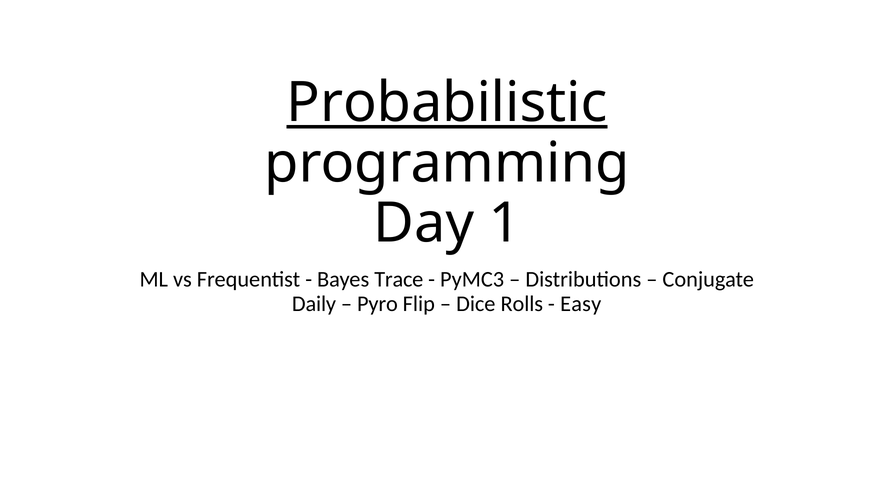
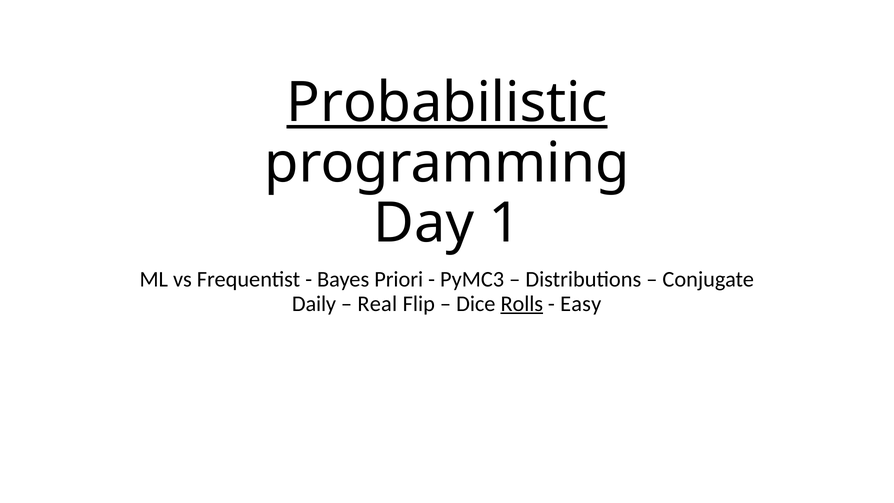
Trace: Trace -> Priori (399, 279)
Pyro: Pyro -> Real (377, 304)
Rolls underline: none -> present (522, 304)
